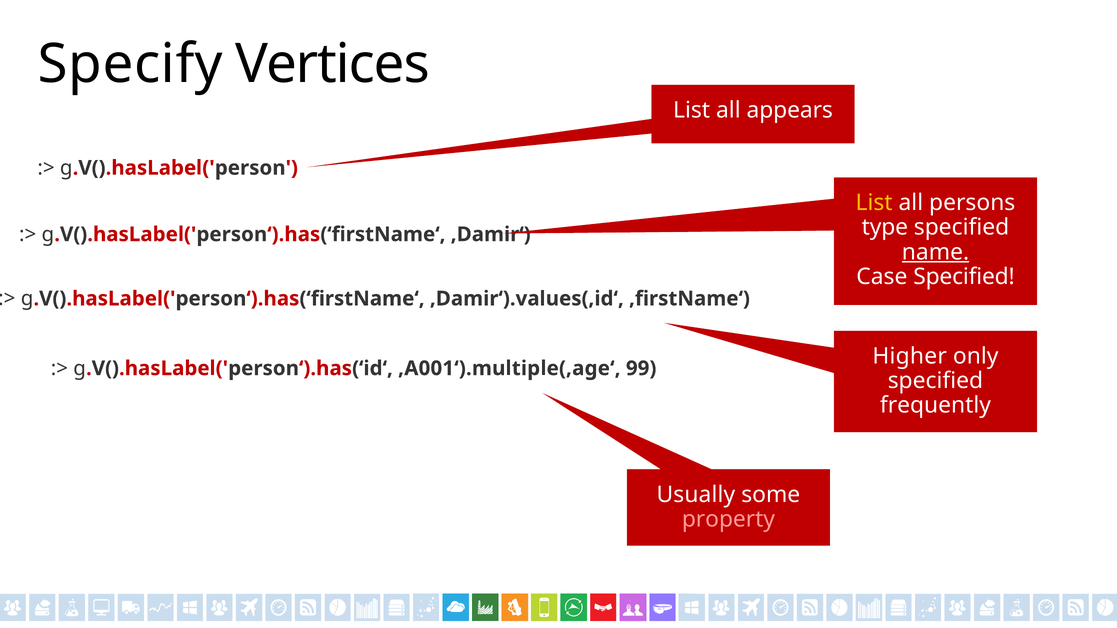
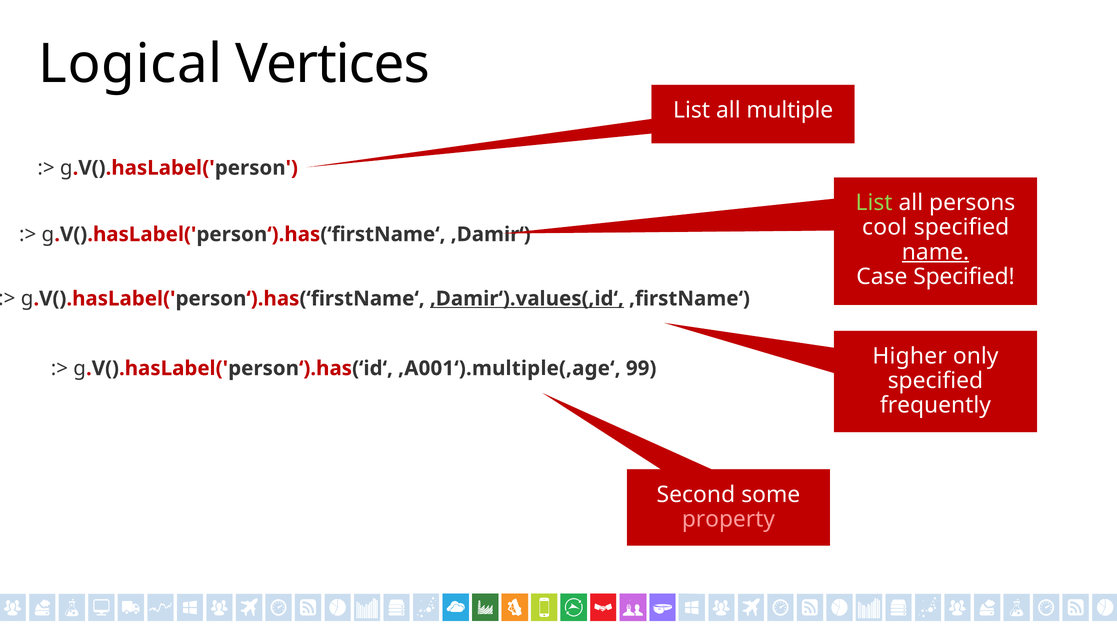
Specify: Specify -> Logical (130, 64)
appears: appears -> multiple (790, 110)
List colour: yellow -> light green (874, 203)
type: type -> cool (885, 227)
‚Damir‘).values(‚id‘ underline: none -> present (527, 299)
Usually: Usually -> Second (696, 495)
